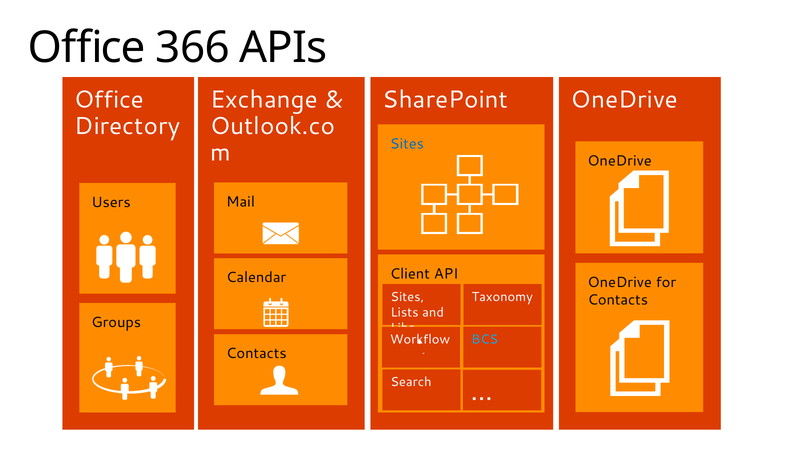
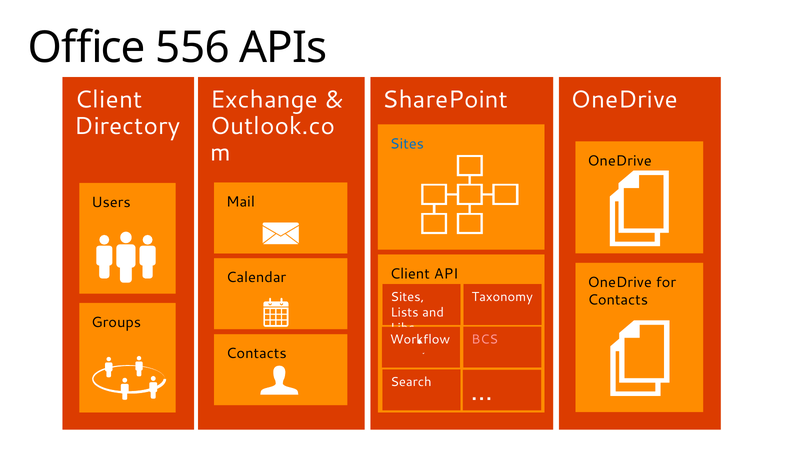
366: 366 -> 556 (193, 48)
Office: Office -> Client (109, 100)
BCS colour: light blue -> pink (485, 339)
